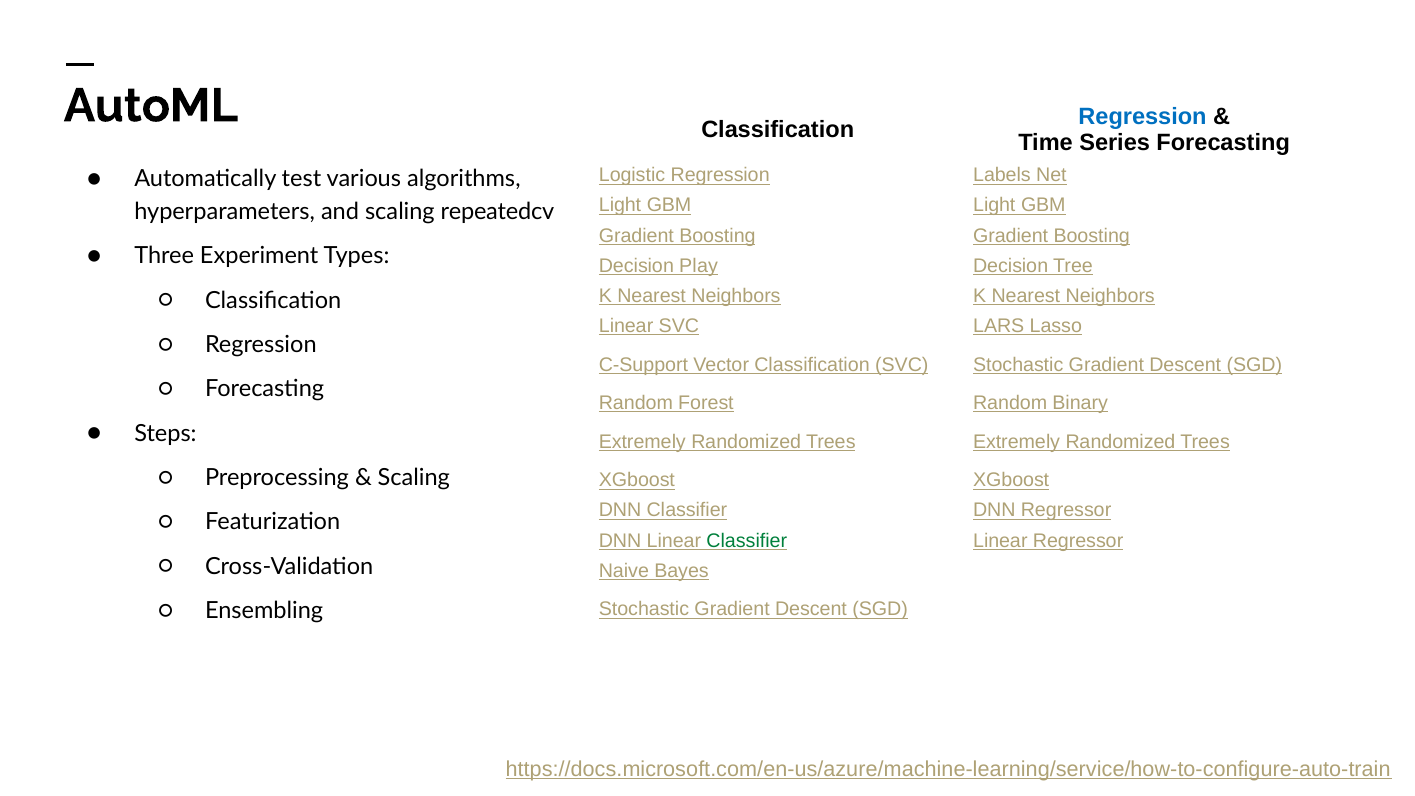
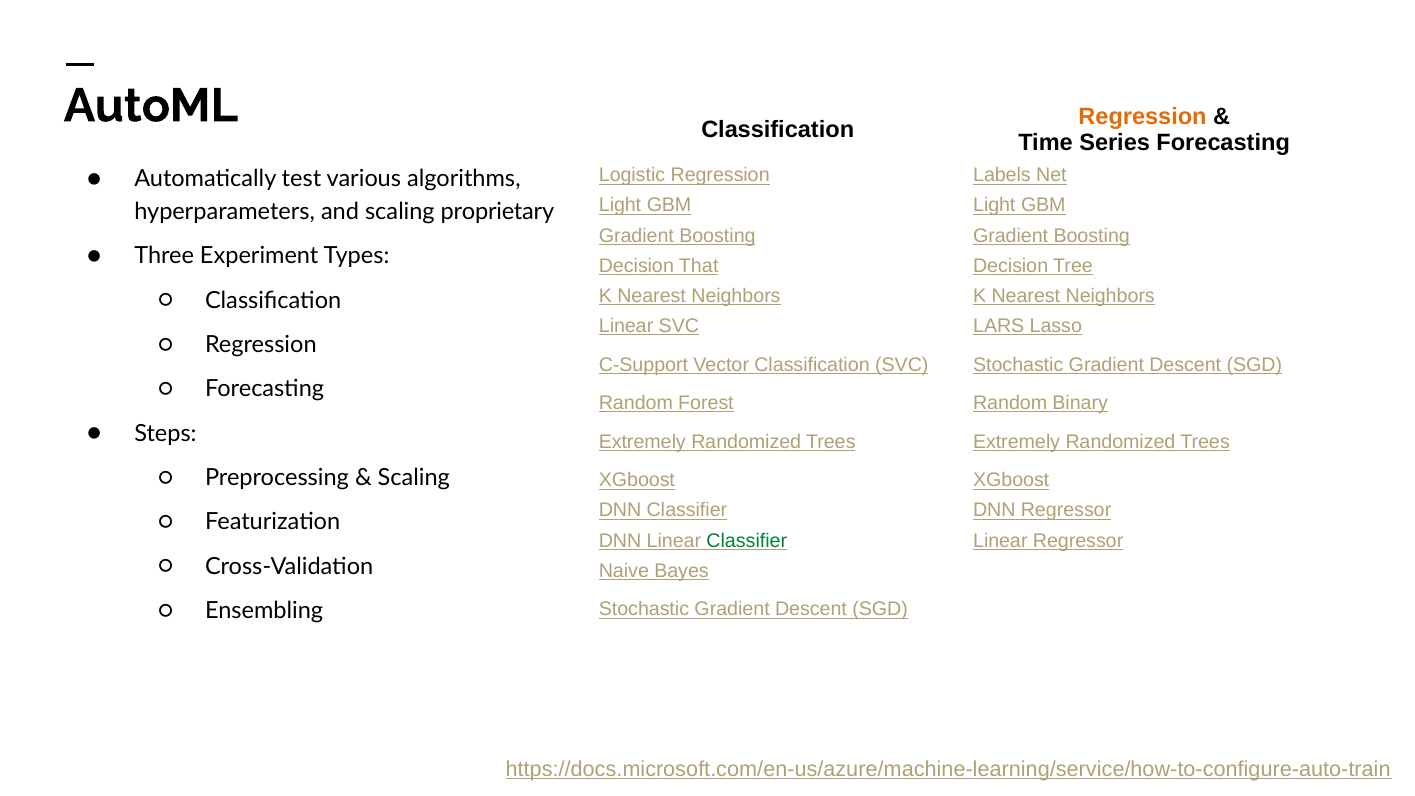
Regression colour: blue -> orange (1143, 117)
repeatedcv: repeatedcv -> proprietary (497, 212)
Play: Play -> That (699, 266)
